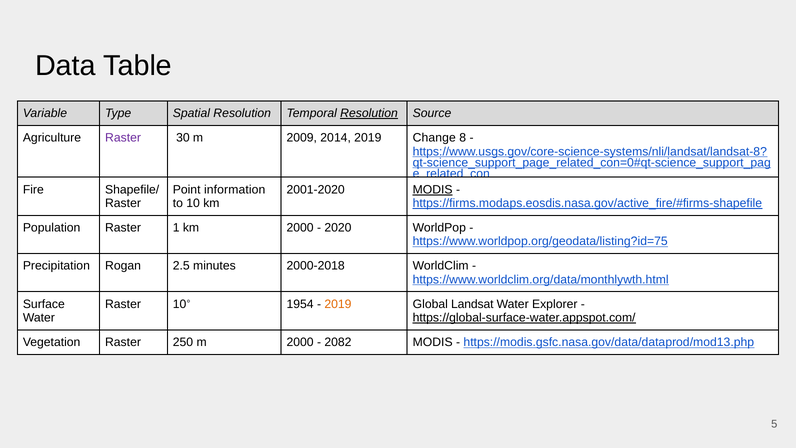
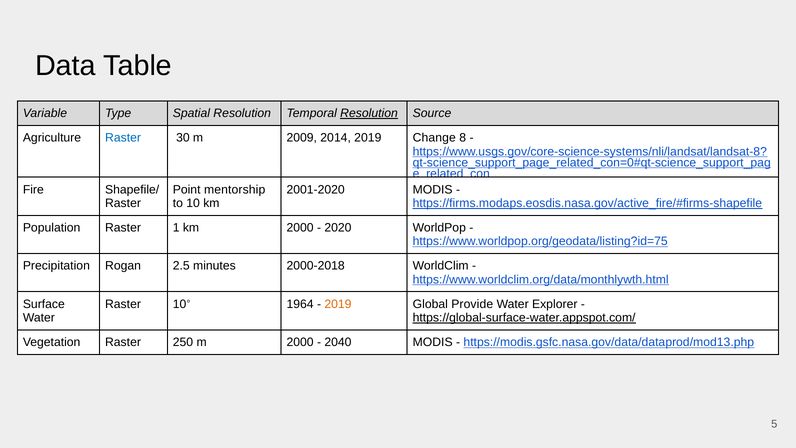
Raster colour: purple -> blue (123, 138)
information: information -> mentorship (235, 190)
MODIS underline: present -> none (433, 190)
1954: 1954 -> 1964 (300, 304)
Landsat: Landsat -> Provide (472, 304)
2082: 2082 -> 2040 (338, 342)
